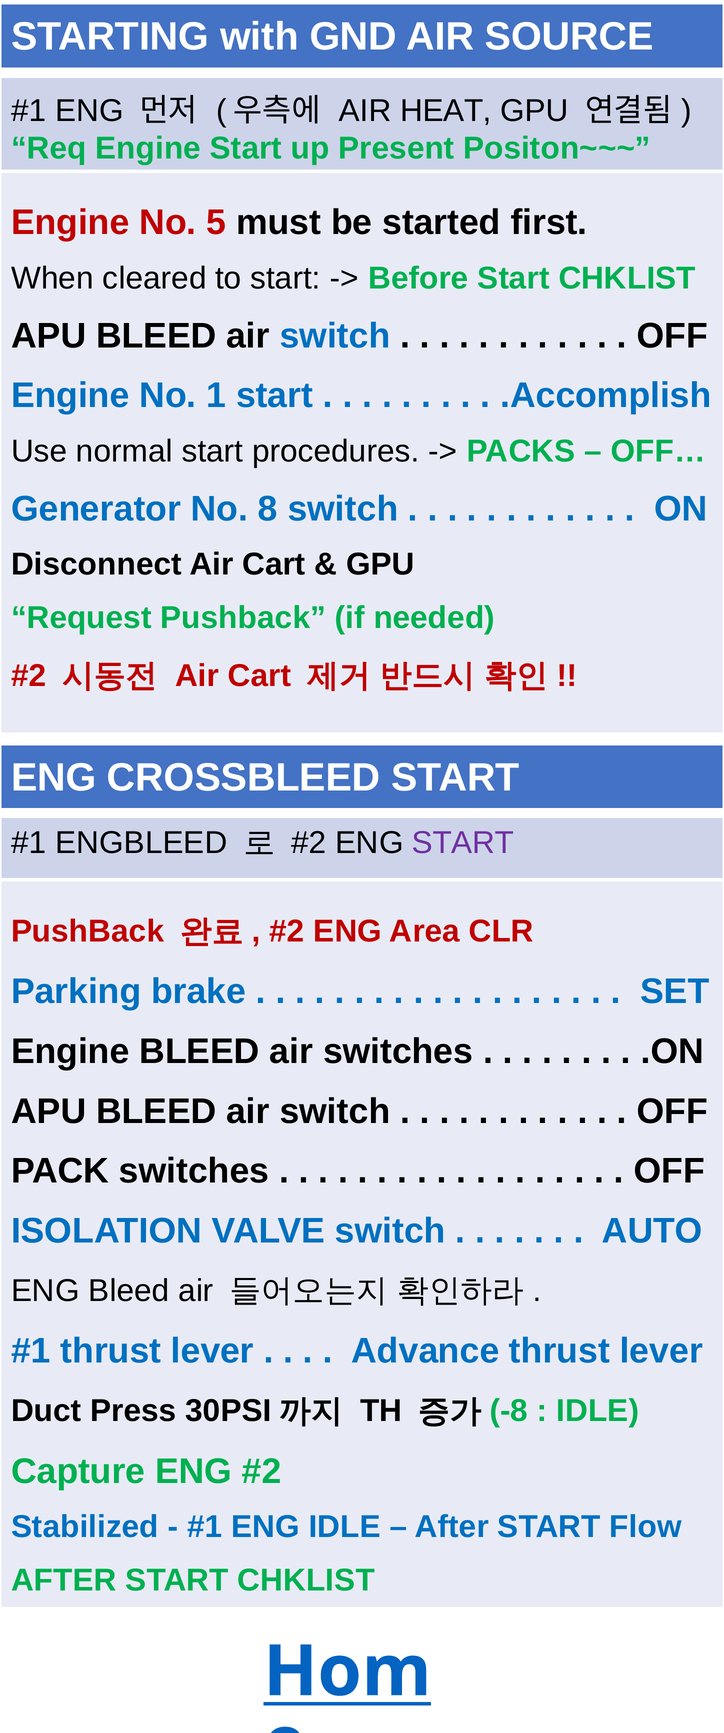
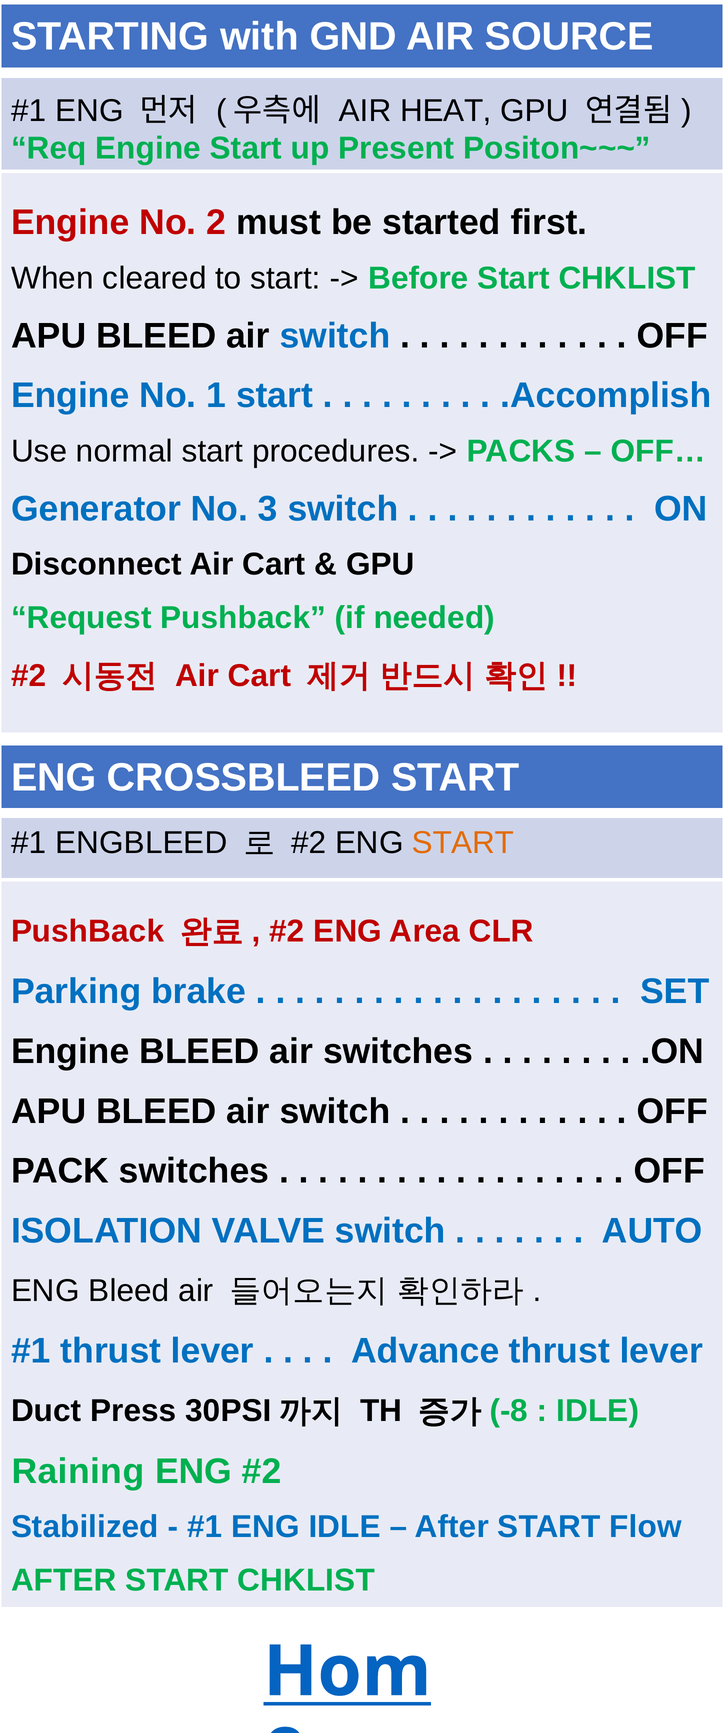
5: 5 -> 2 (216, 223)
8: 8 -> 3 (268, 509)
START colour: purple -> orange (463, 842)
Capture: Capture -> Raining (78, 1471)
